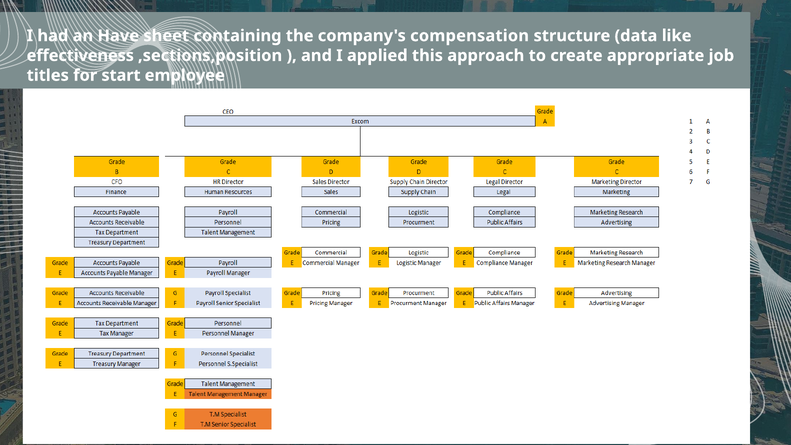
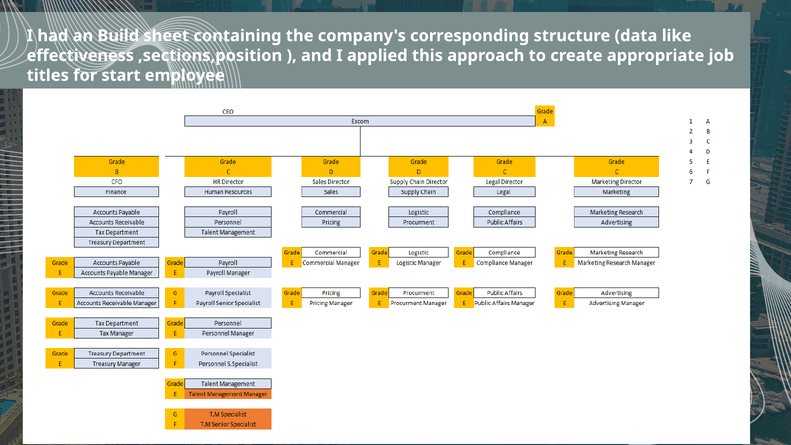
Have: Have -> Build (118, 36)
compensation: compensation -> corresponding (470, 36)
